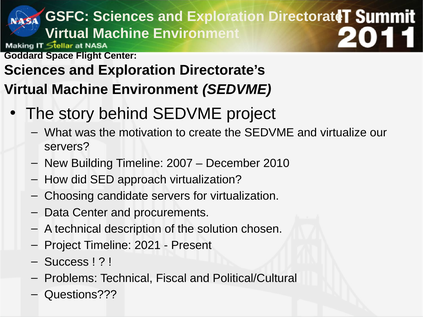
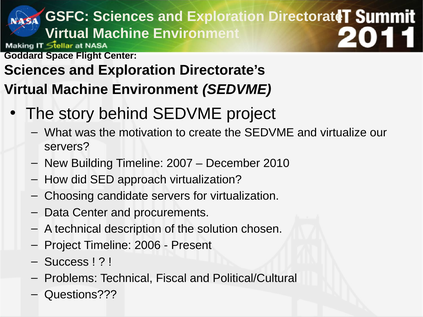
2021: 2021 -> 2006 (148, 246)
